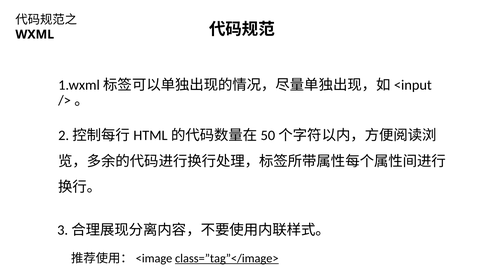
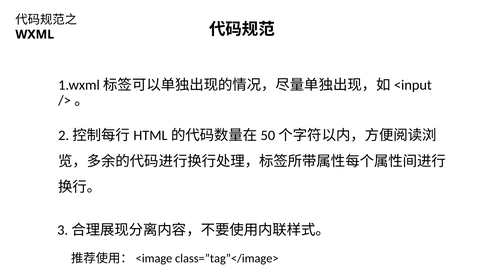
class=”tag”</image> underline: present -> none (227, 259)
